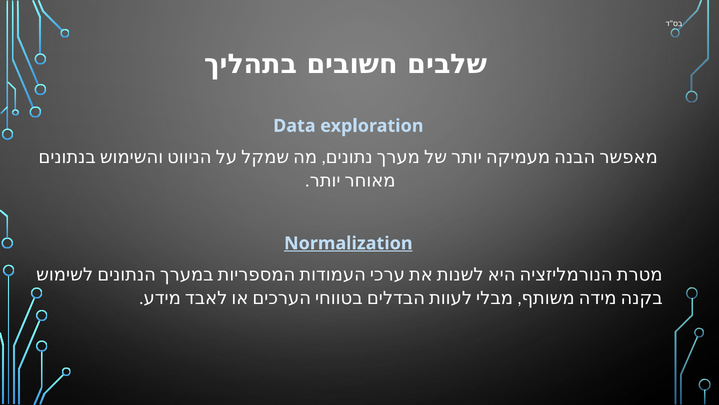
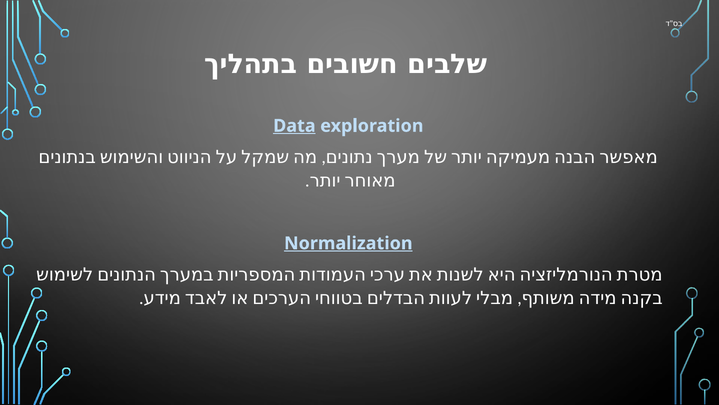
Data underline: none -> present (294, 126)
